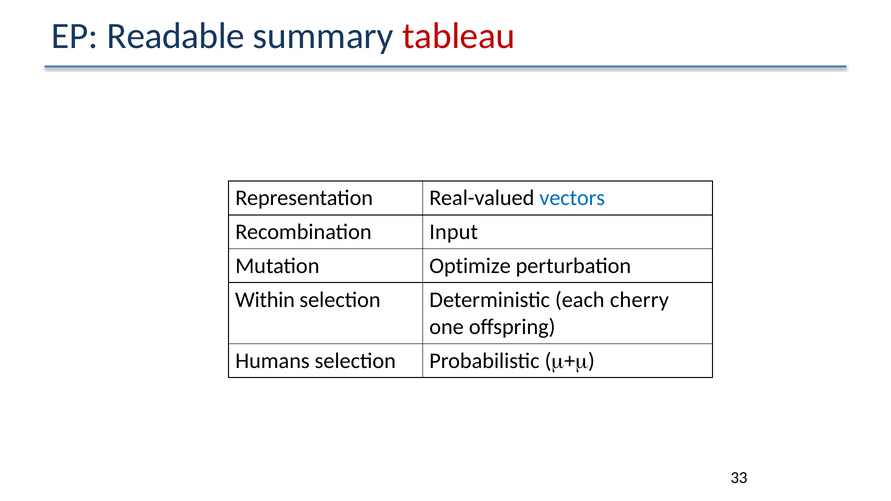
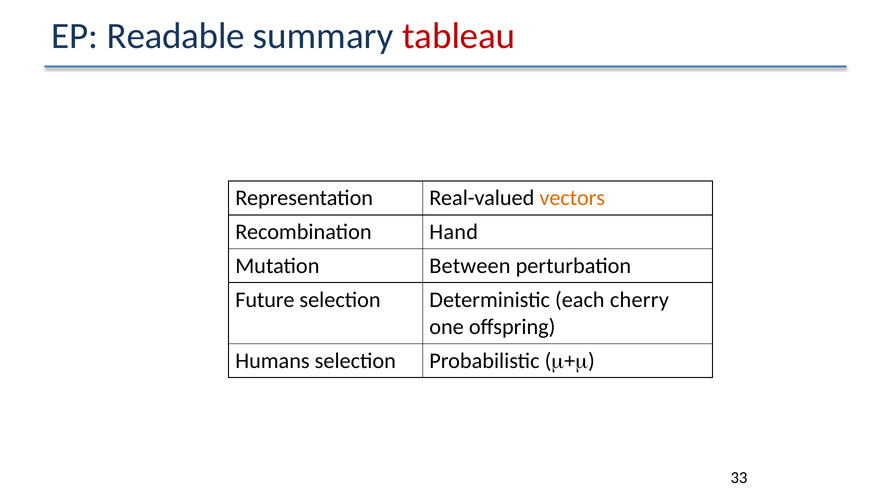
vectors colour: blue -> orange (572, 198)
Input: Input -> Hand (454, 232)
Optimize: Optimize -> Between (470, 266)
Within: Within -> Future (265, 300)
